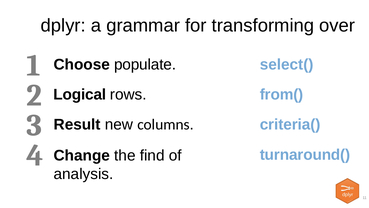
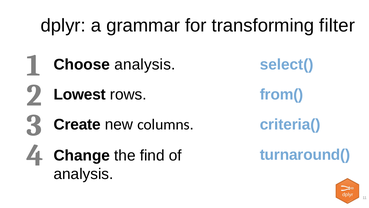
over: over -> filter (337, 25)
Choose populate: populate -> analysis (145, 64)
Logical: Logical -> Lowest (80, 94)
Result: Result -> Create (77, 124)
